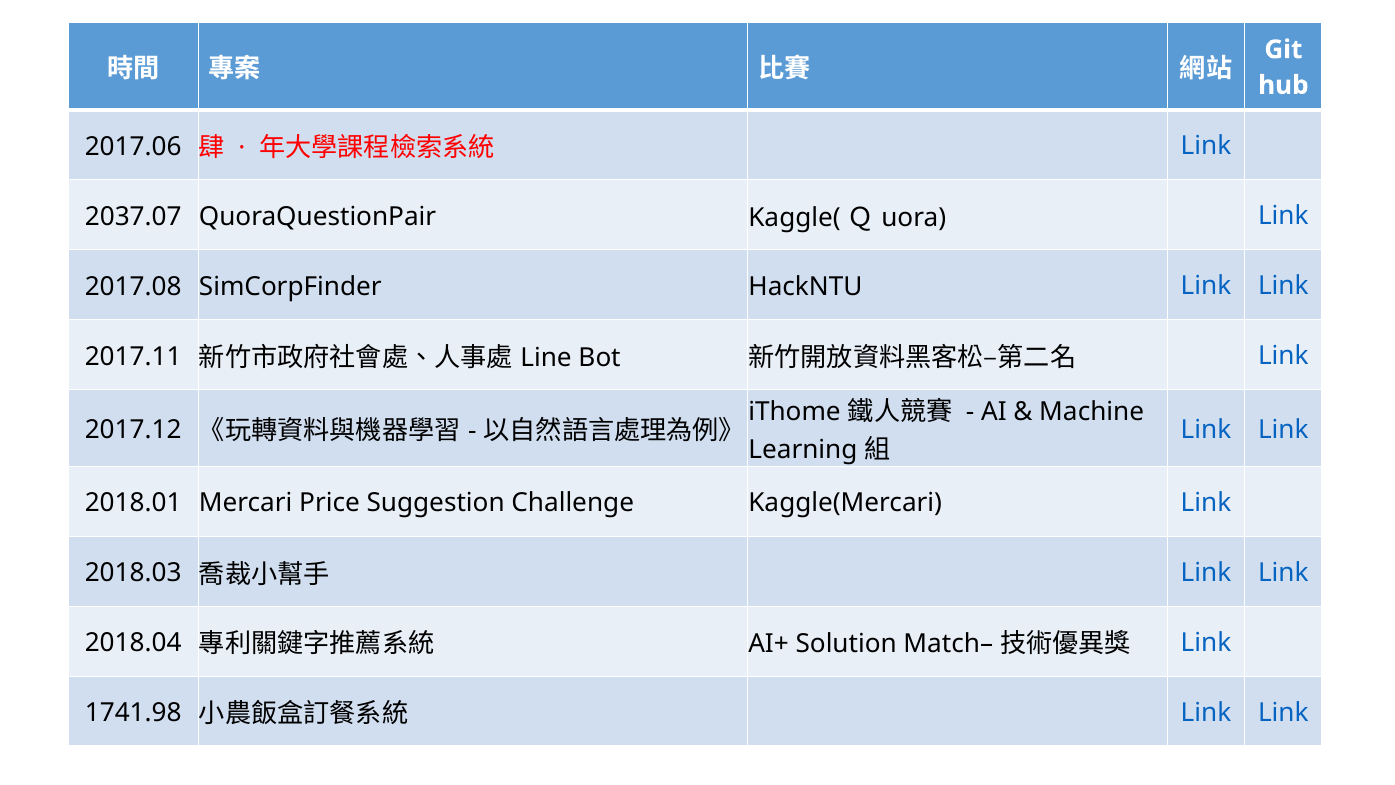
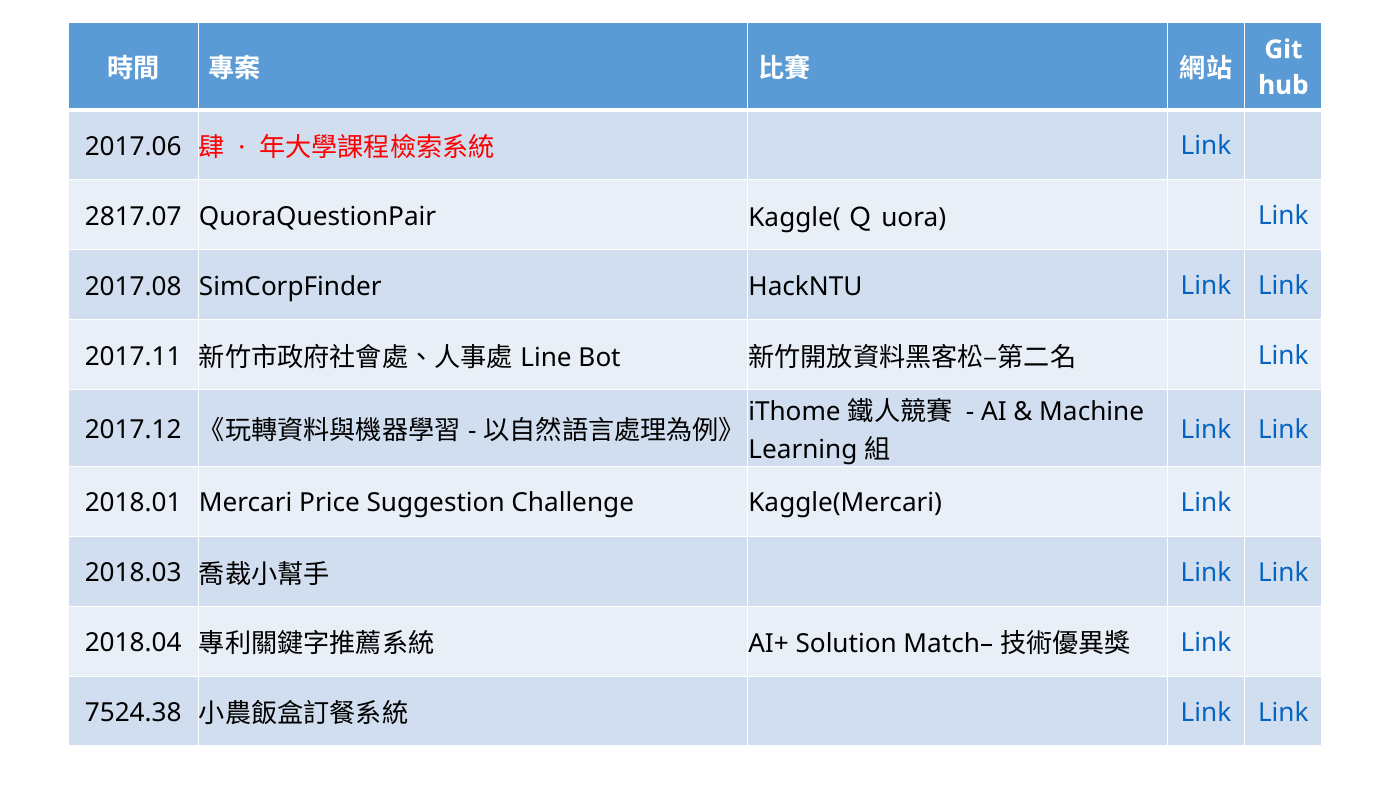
2037.07: 2037.07 -> 2817.07 (133, 216)
1741.98: 1741.98 -> 7524.38 (133, 713)
